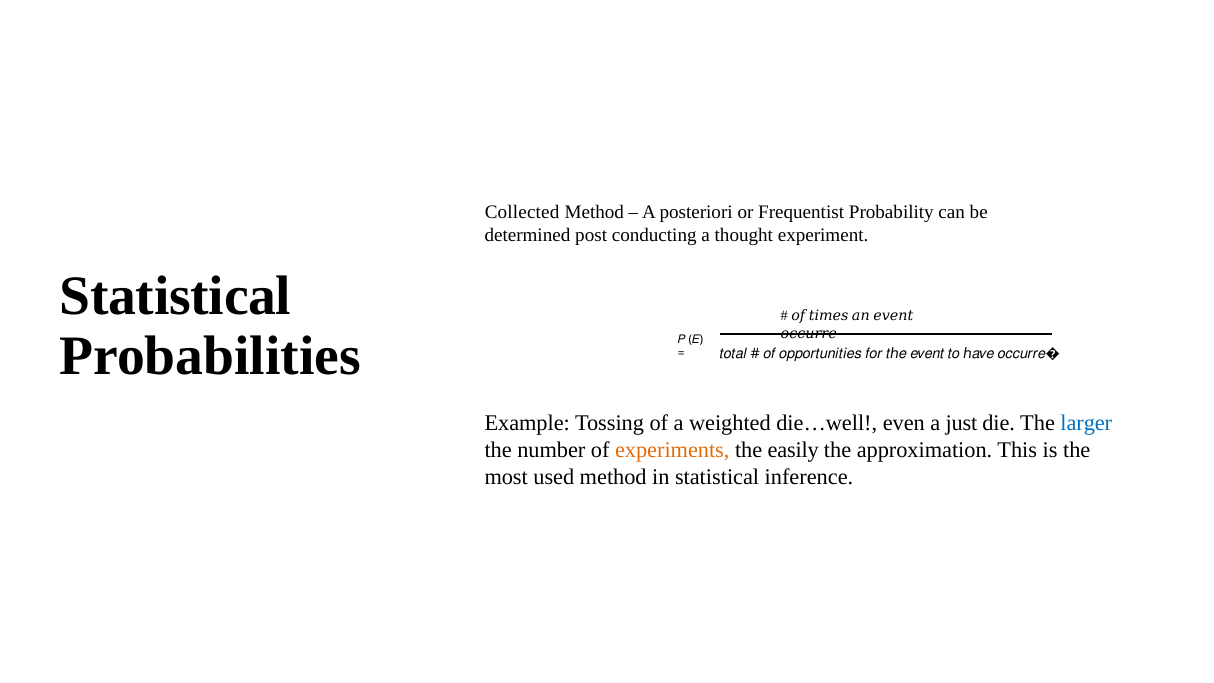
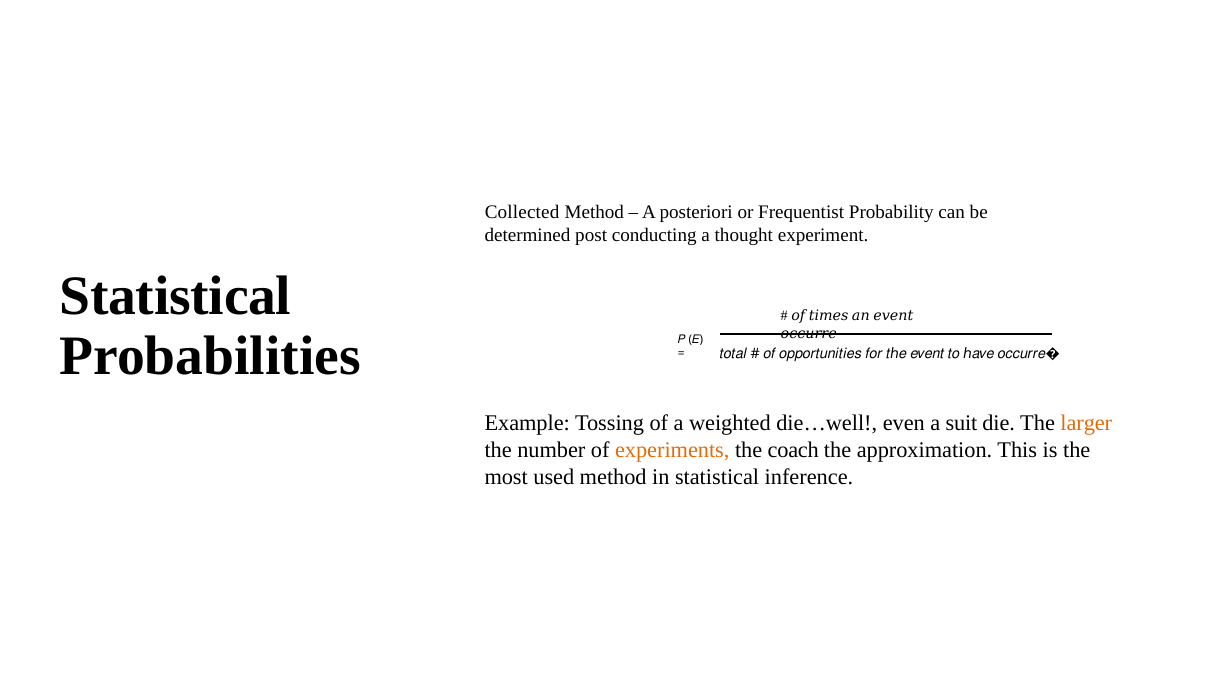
just: just -> suit (961, 423)
larger colour: blue -> orange (1086, 423)
easily: easily -> coach (793, 450)
